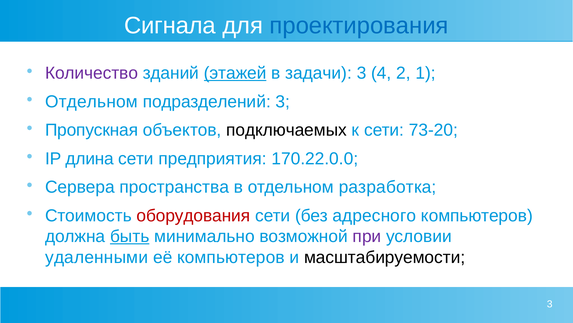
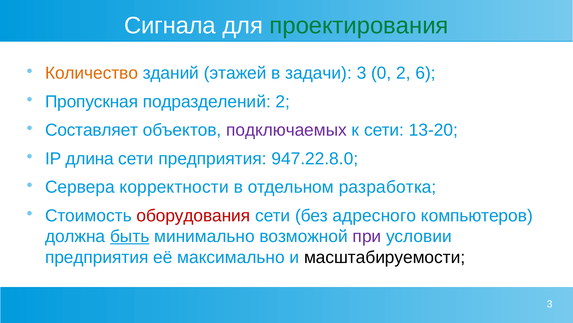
проектирования colour: blue -> green (359, 25)
Количество colour: purple -> orange (92, 73)
этажей underline: present -> none (235, 73)
4: 4 -> 0 (381, 73)
1: 1 -> 6 (426, 73)
Отдельном: Отдельном -> Пропускная (92, 101)
подразделений 3: 3 -> 2 (283, 101)
Пропускная: Пропускная -> Составляет (92, 130)
подключаемых colour: black -> purple (287, 130)
73-20: 73-20 -> 13-20 (433, 130)
170.22.0.0: 170.22.0.0 -> 947.22.8.0 (315, 158)
пространства: пространства -> корректности (174, 187)
удаленными: удаленными -> предприятия (97, 257)
её компьютеров: компьютеров -> максимально (231, 257)
